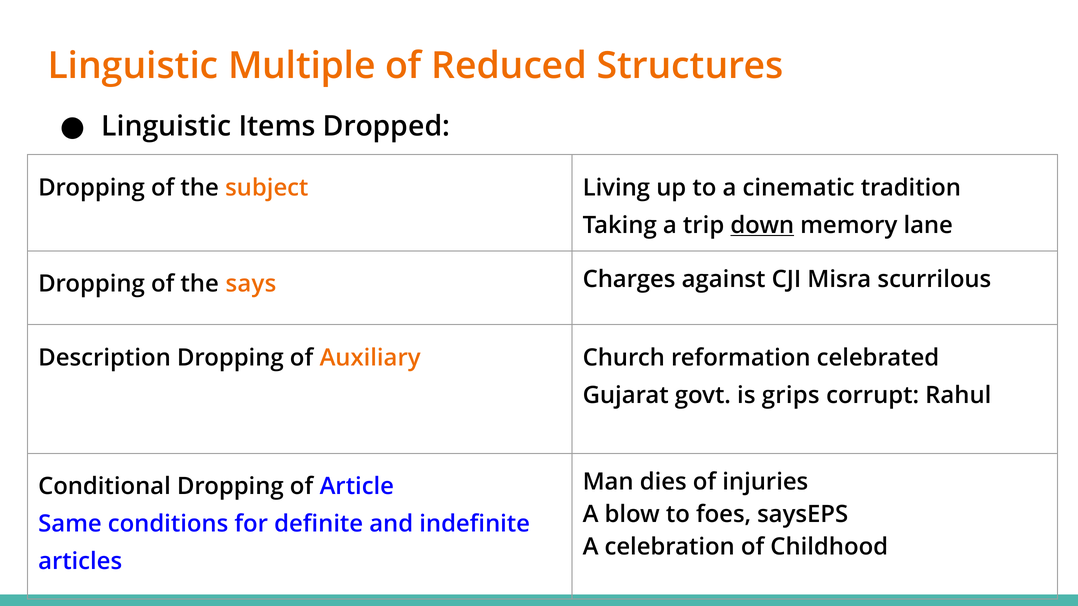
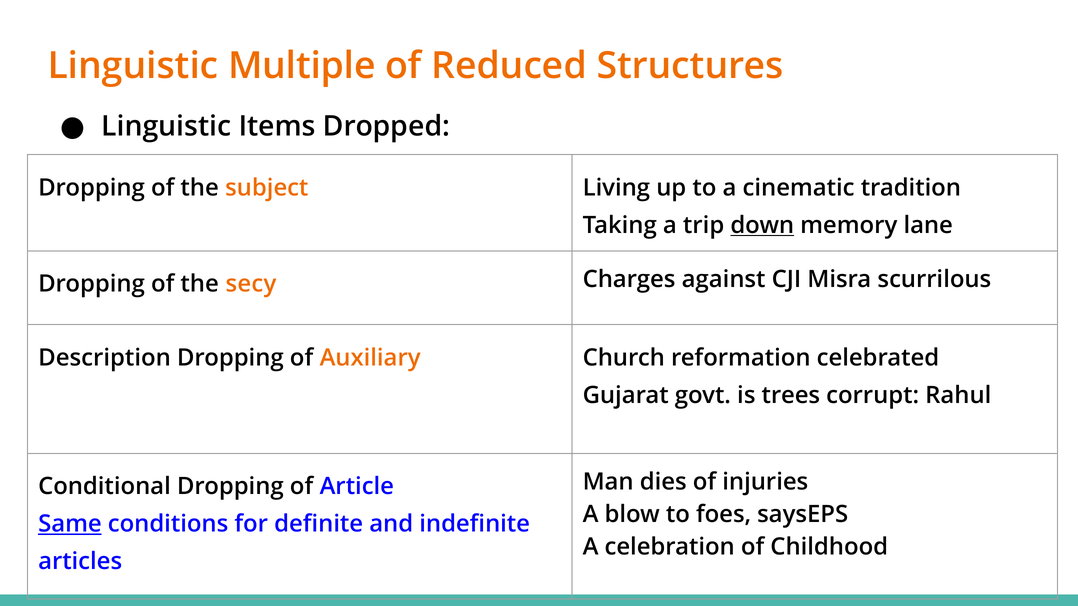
says: says -> secy (251, 284)
grips: grips -> trees (791, 395)
Same underline: none -> present (70, 524)
